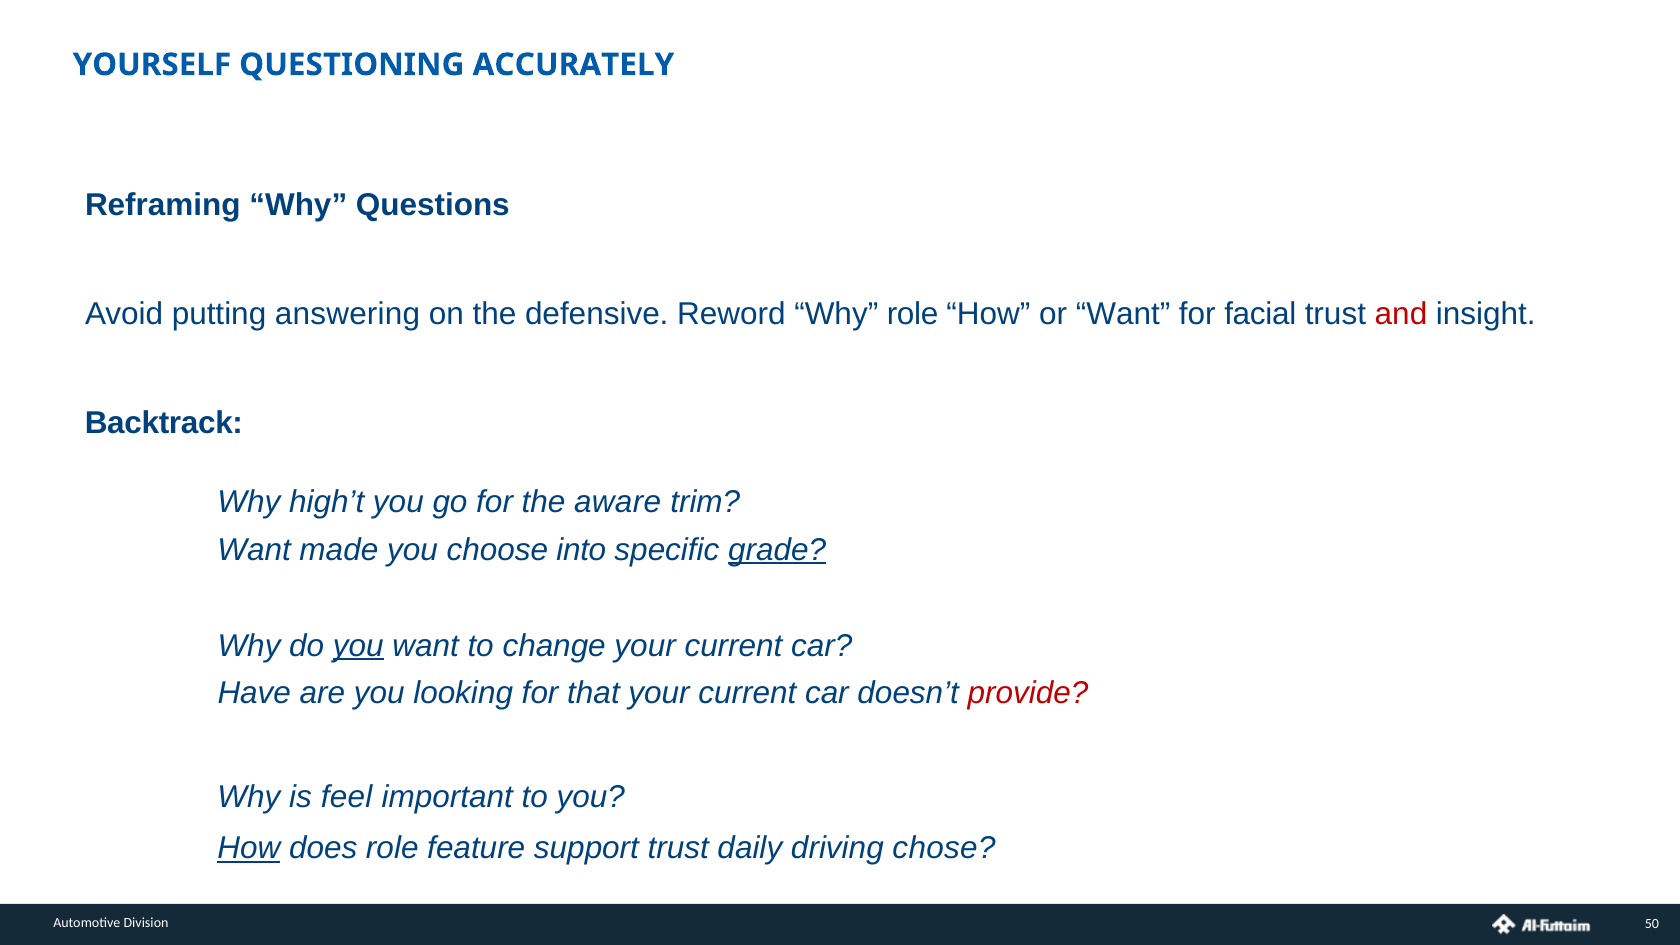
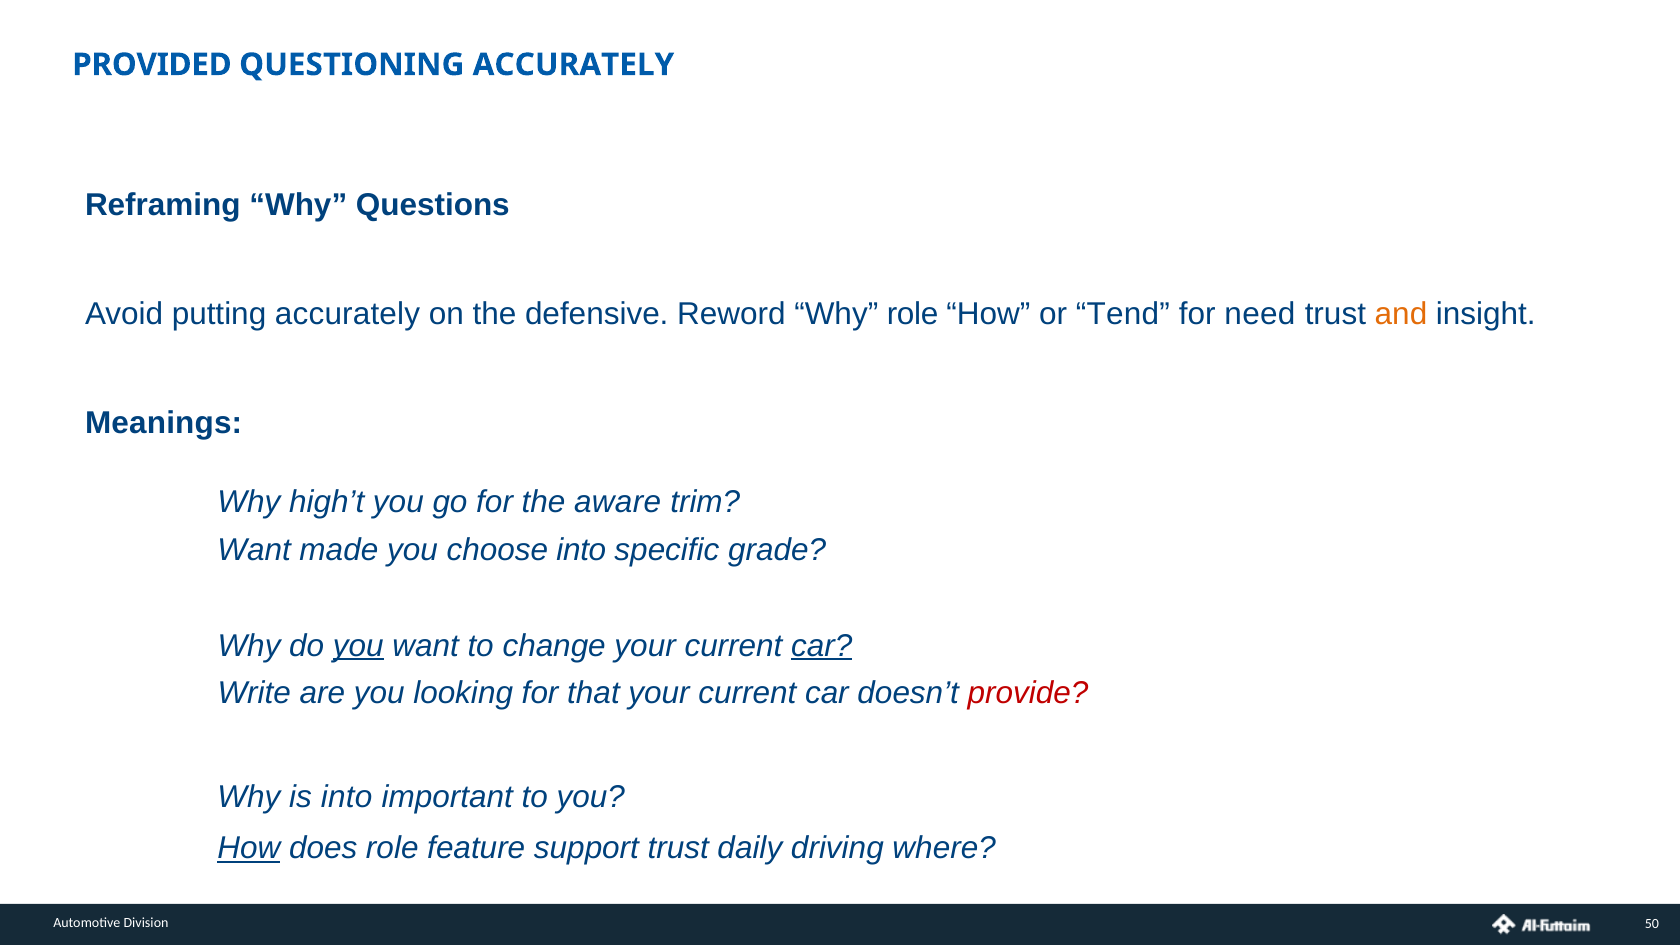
YOURSELF: YOURSELF -> PROVIDED (152, 65)
putting answering: answering -> accurately (348, 314)
or Want: Want -> Tend (1123, 314)
facial: facial -> need (1260, 314)
and colour: red -> orange (1401, 314)
Backtrack: Backtrack -> Meanings (164, 423)
grade underline: present -> none (777, 550)
car underline: none -> present (822, 646)
Have: Have -> Write (254, 693)
is feel: feel -> into (347, 797)
chose: chose -> where (944, 848)
